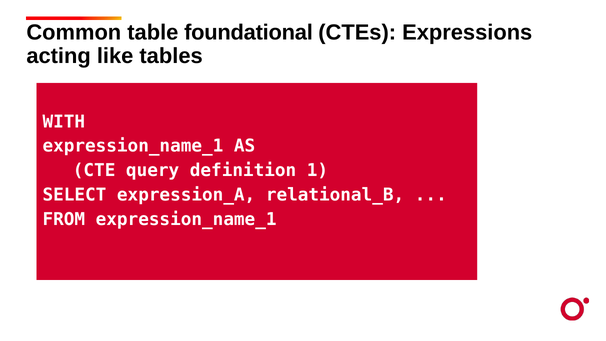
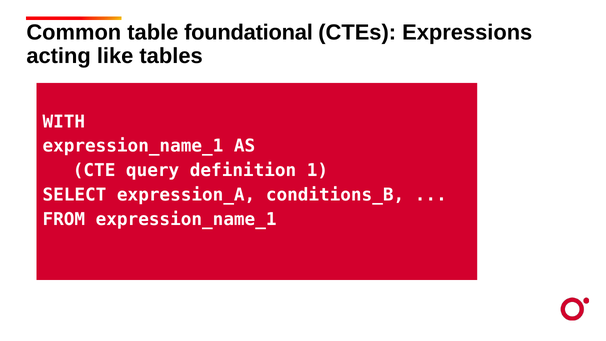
relational_B: relational_B -> conditions_B (335, 195)
